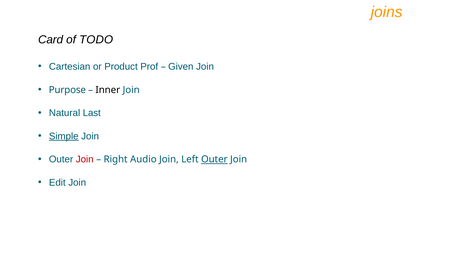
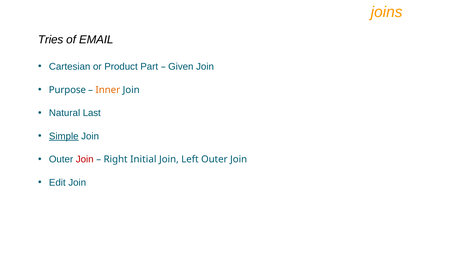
Card: Card -> Tries (51, 40)
TODO: TODO -> EMAIL (96, 40)
Prof: Prof -> Part (149, 67)
Inner colour: black -> orange (108, 90)
Audio: Audio -> Initial (143, 159)
Outer underline: present -> none (214, 159)
